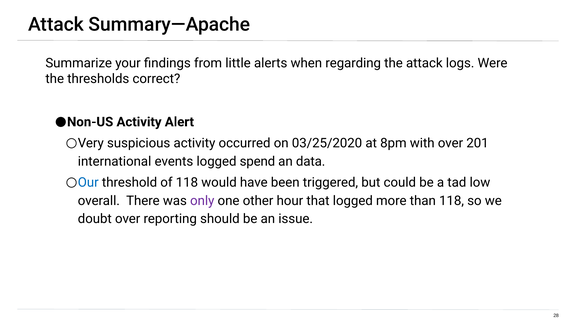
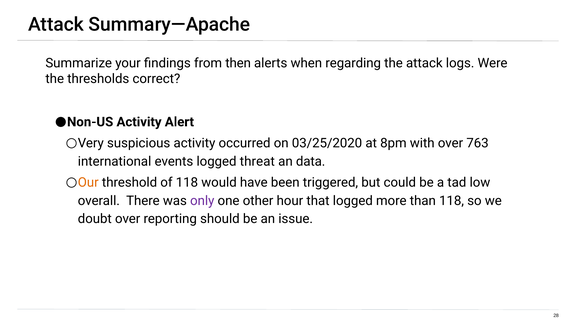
little: little -> then (238, 63)
201: 201 -> 763 (477, 143)
spend: spend -> threat (257, 161)
Our colour: blue -> orange (88, 183)
